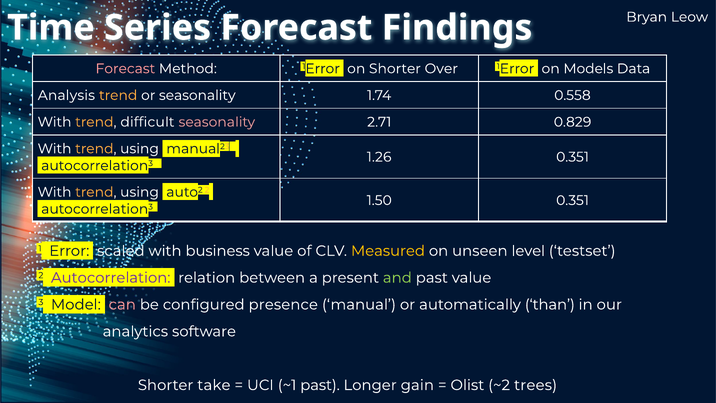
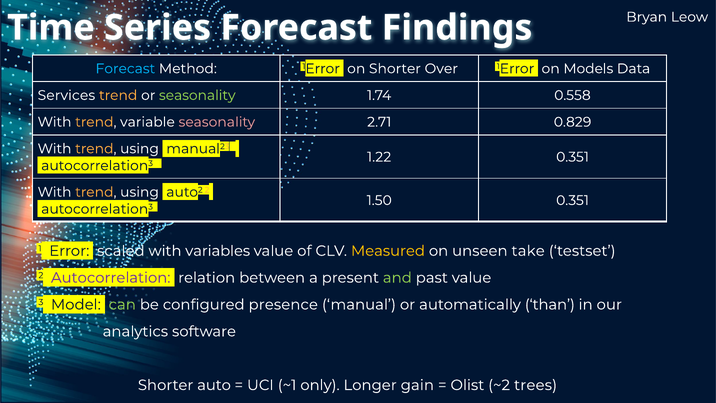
Forecast colour: pink -> light blue (125, 69)
Analysis: Analysis -> Services (66, 95)
seasonality colour: white -> light green (197, 95)
difficult: difficult -> variable (147, 122)
1.26: 1.26 -> 1.22 (379, 157)
business: business -> variables (218, 251)
level: level -> take (528, 251)
can colour: pink -> light green (122, 304)
take: take -> auto (214, 385)
~1 past: past -> only (320, 385)
